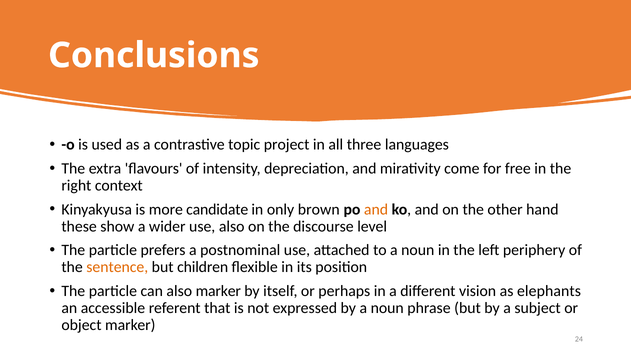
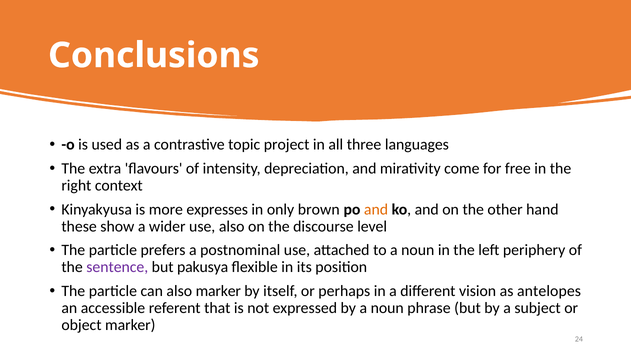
candidate: candidate -> expresses (217, 209)
sentence colour: orange -> purple (117, 267)
children: children -> pakusya (203, 267)
elephants: elephants -> antelopes (549, 291)
